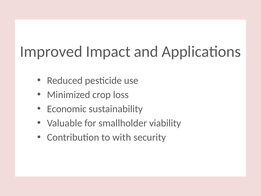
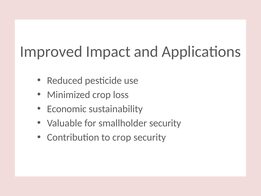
smallholder viability: viability -> security (165, 123)
to with: with -> crop (122, 137)
